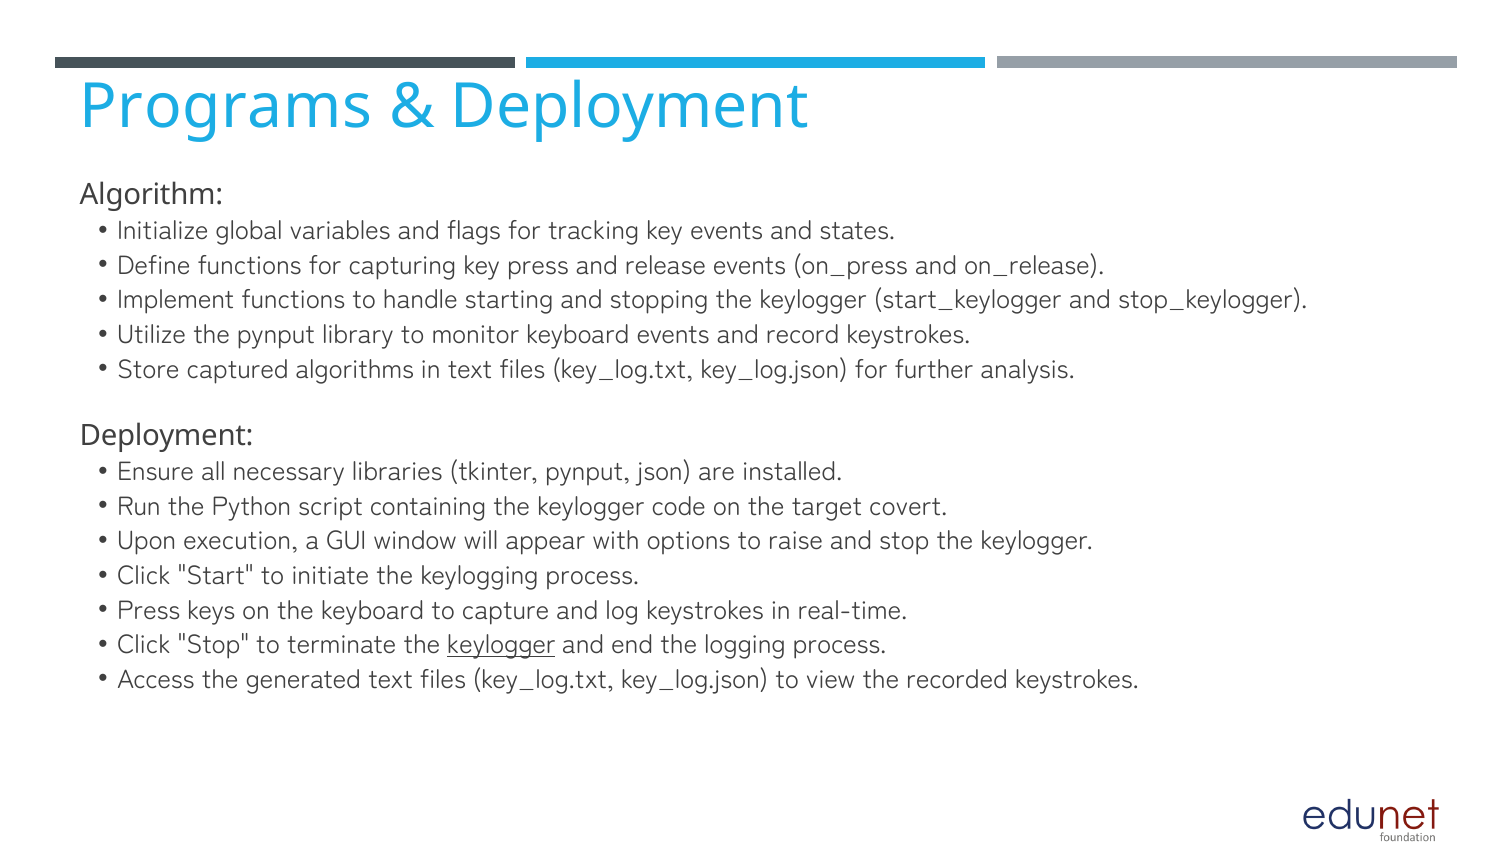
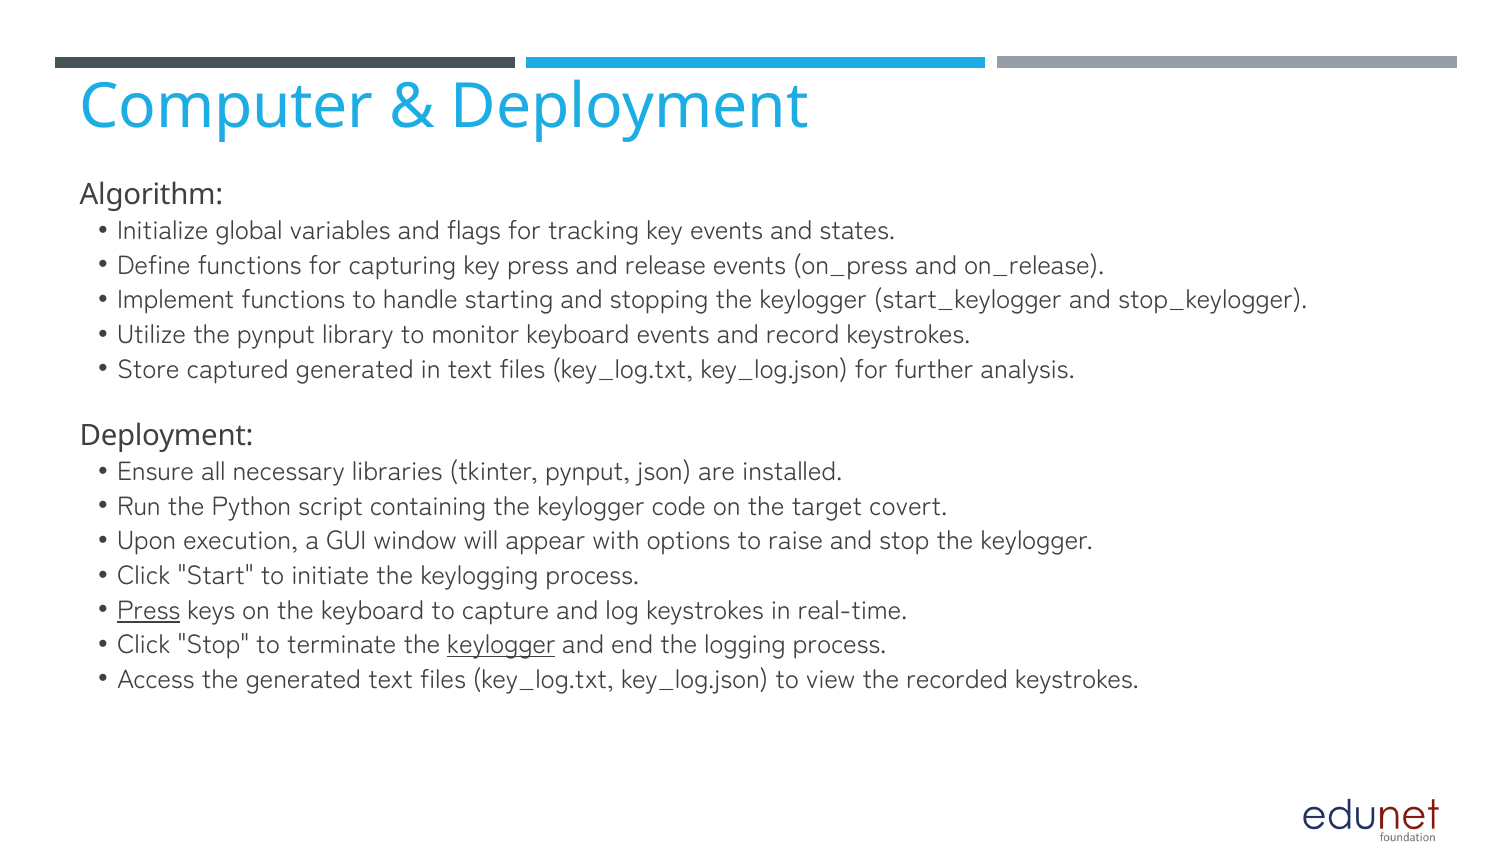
Programs: Programs -> Computer (226, 107)
captured algorithms: algorithms -> generated (355, 370)
Press underline: none -> present (149, 611)
